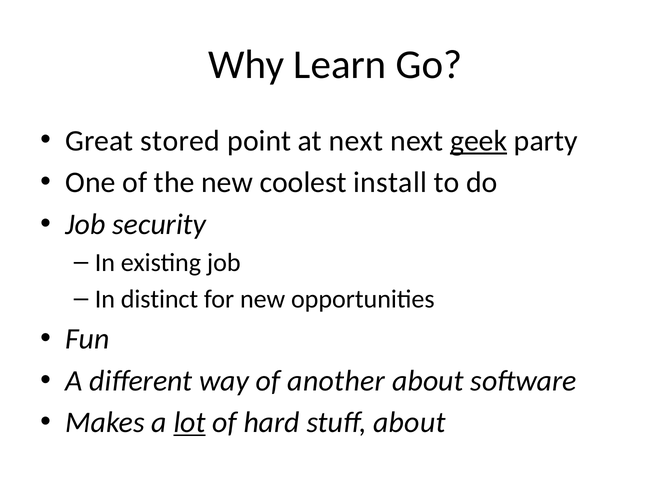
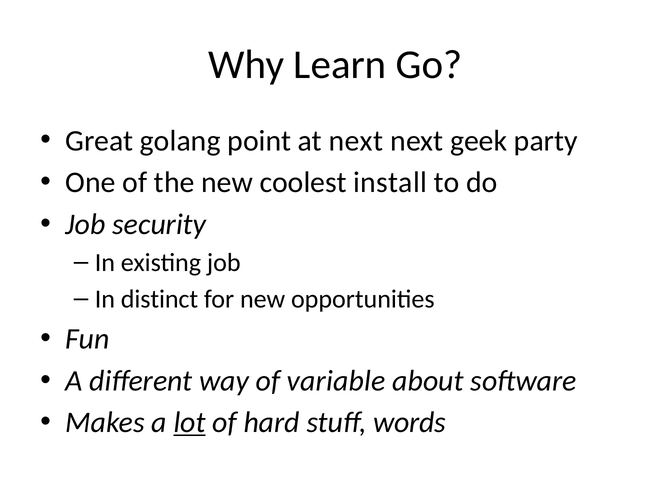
stored: stored -> golang (180, 141)
geek underline: present -> none (479, 141)
another: another -> variable (336, 381)
stuff about: about -> words (410, 423)
